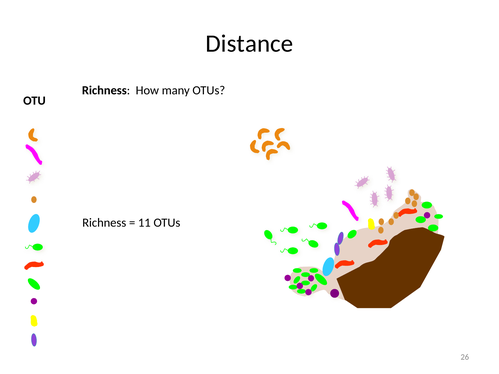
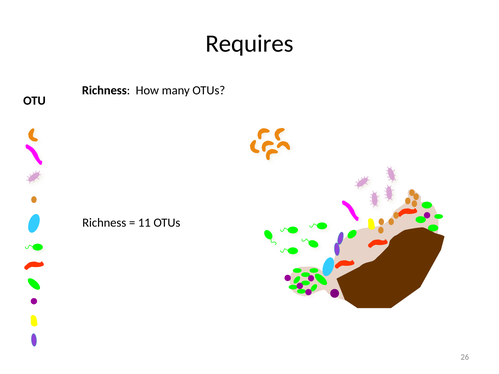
Distance: Distance -> Requires (250, 43)
